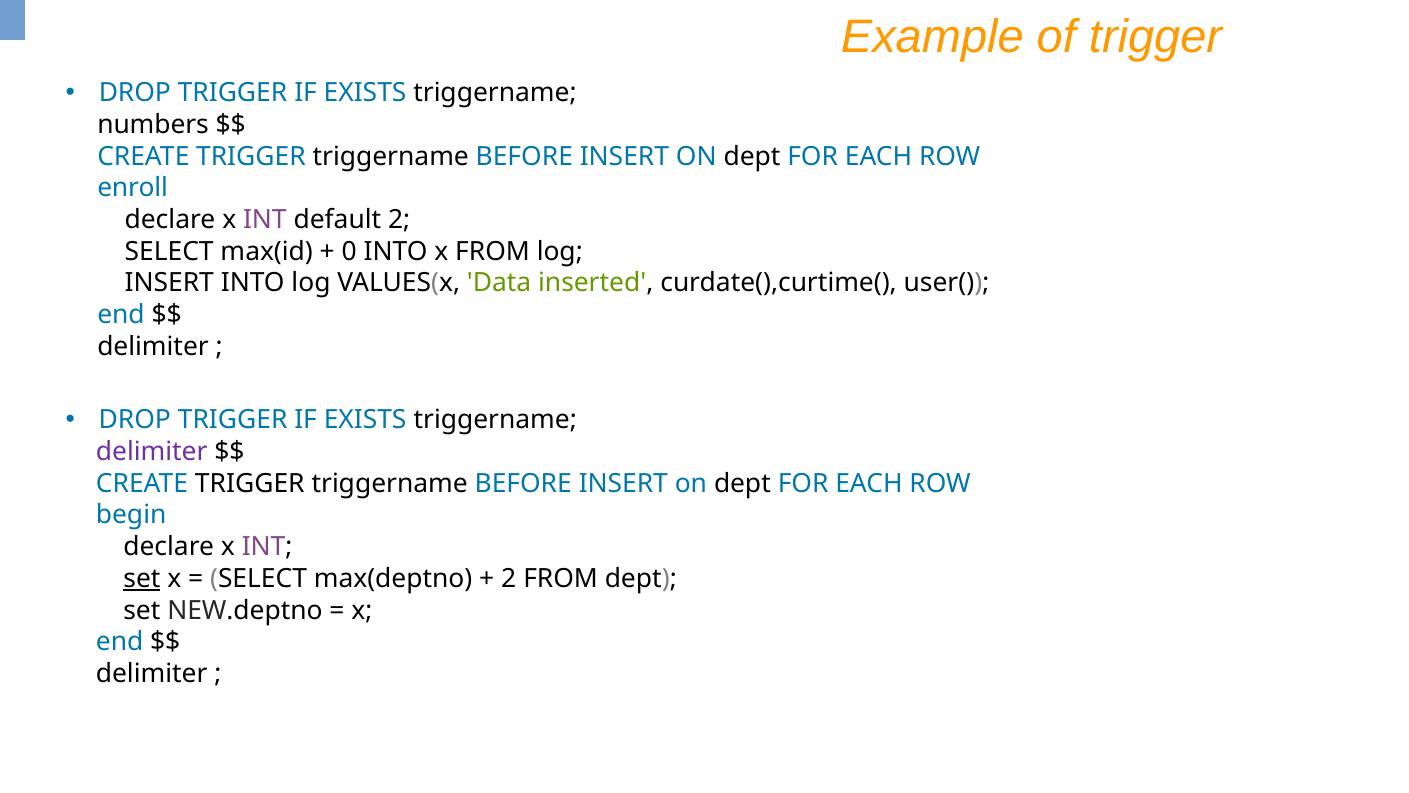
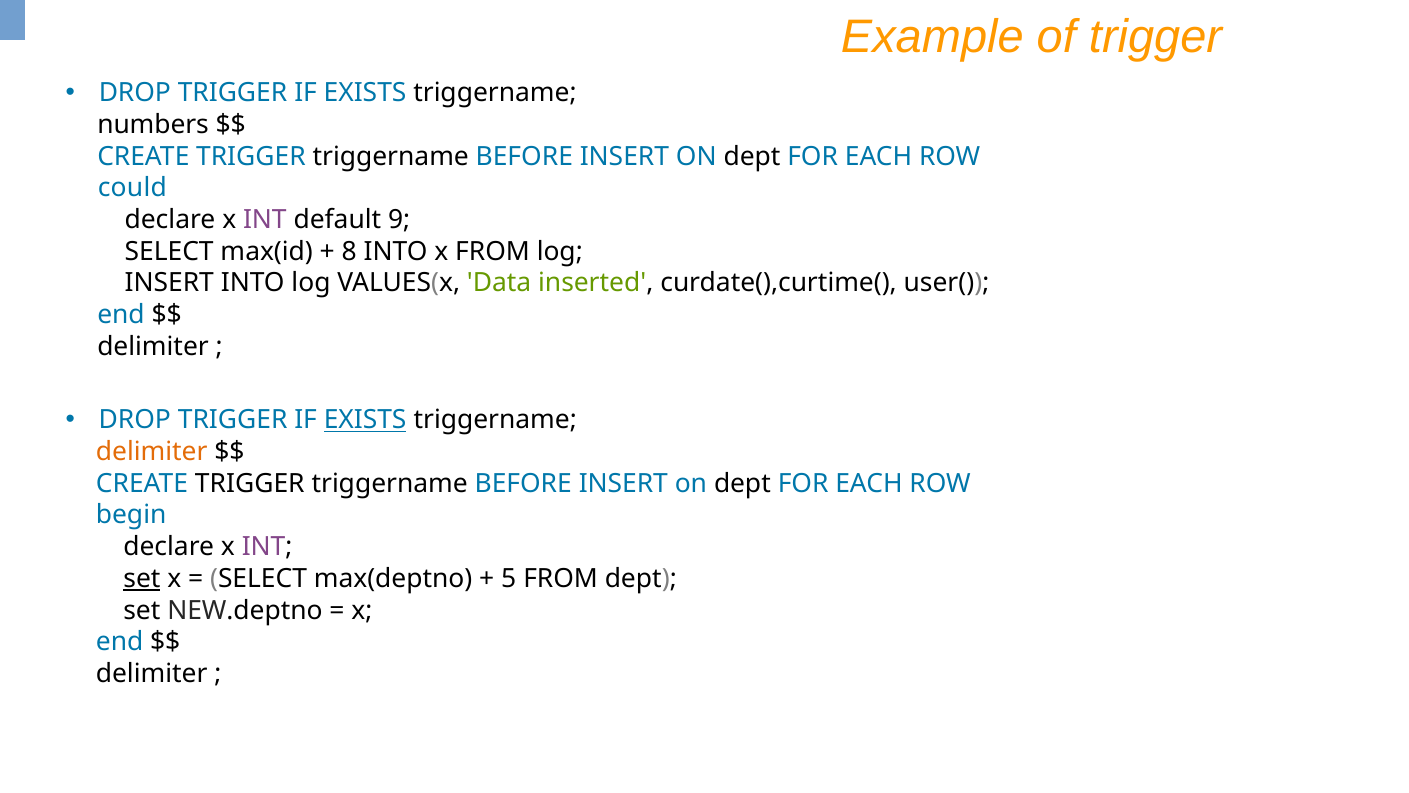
enroll: enroll -> could (132, 188)
default 2: 2 -> 9 (399, 220)
0: 0 -> 8 (349, 251)
EXISTS underline: none -> present (365, 420)
delimiter colour: purple -> orange (152, 452)
2: 2 -> 5 (509, 578)
